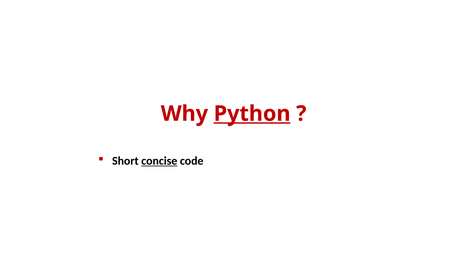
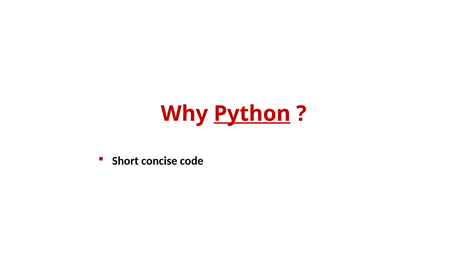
concise underline: present -> none (159, 161)
